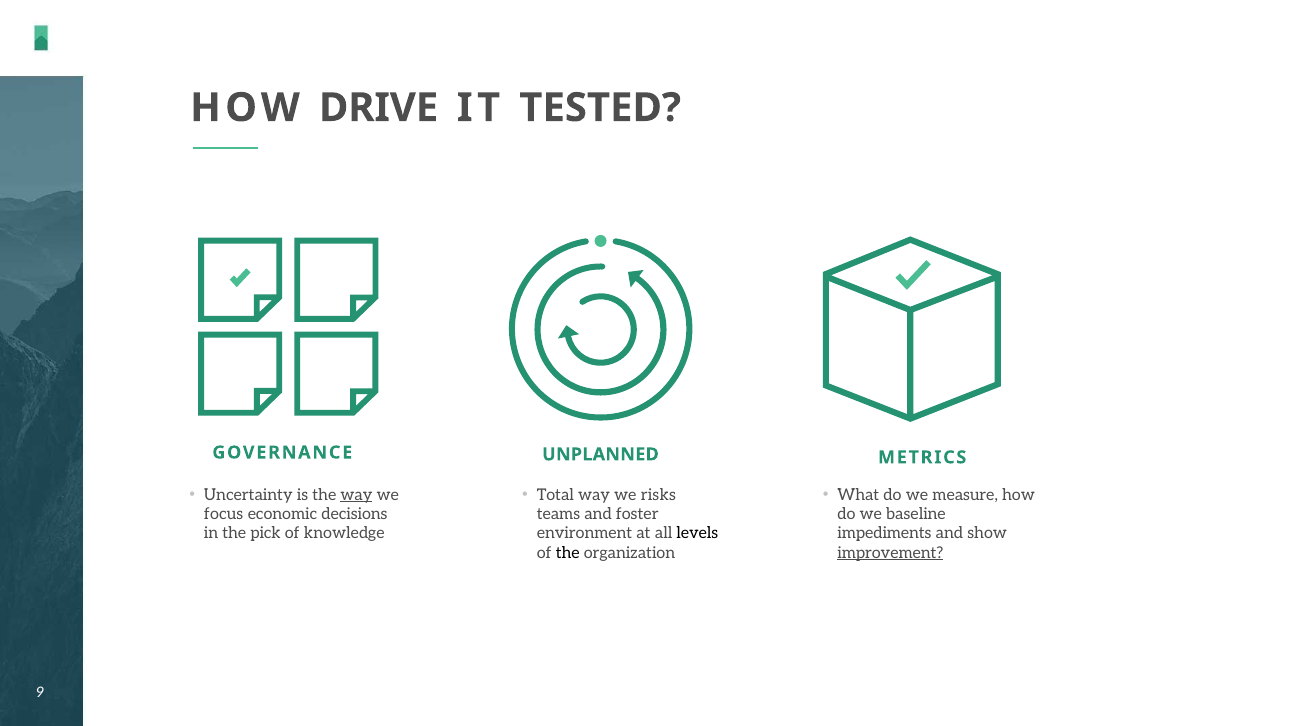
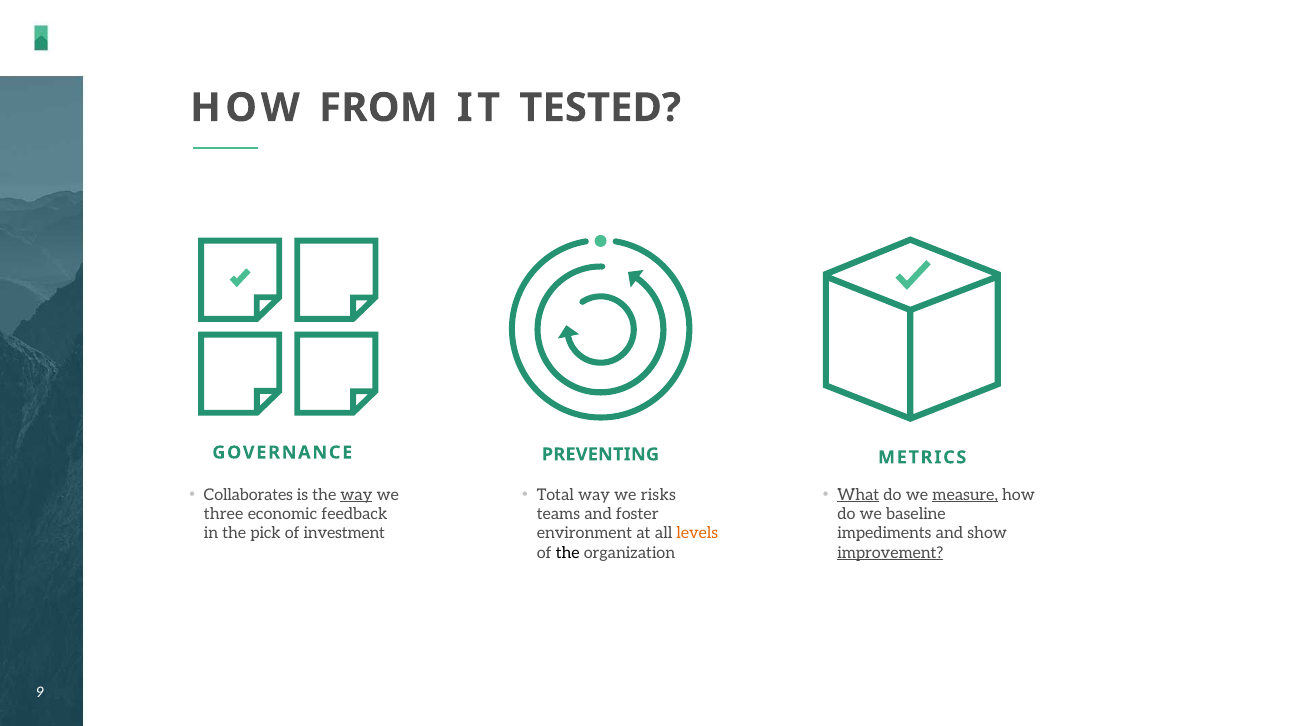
DRIVE: DRIVE -> FROM (378, 108)
UNPLANNED: UNPLANNED -> PREVENTING (600, 455)
Uncertainty: Uncertainty -> Collaborates (248, 495)
What underline: none -> present (858, 495)
measure underline: none -> present (965, 495)
focus: focus -> three (224, 514)
decisions: decisions -> feedback (354, 514)
knowledge: knowledge -> investment (344, 534)
levels colour: black -> orange (697, 534)
